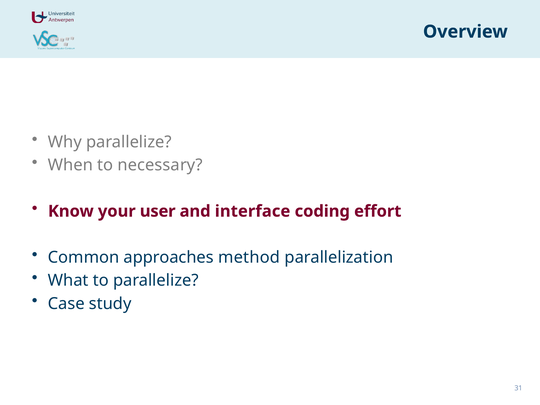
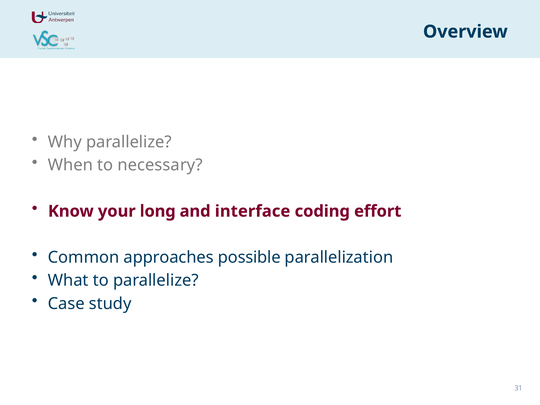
user: user -> long (158, 211)
method: method -> possible (249, 257)
